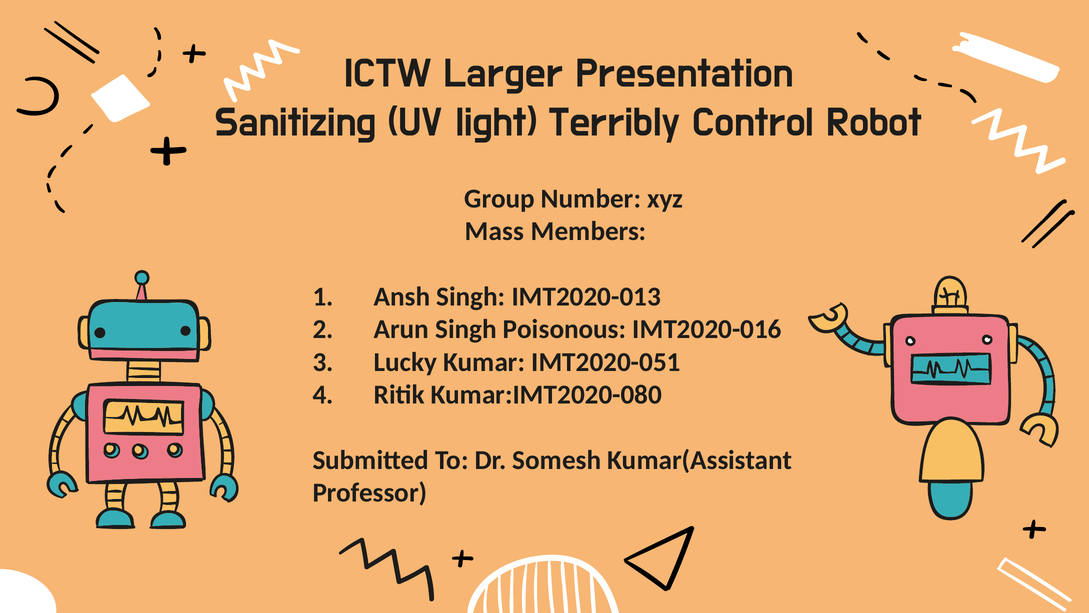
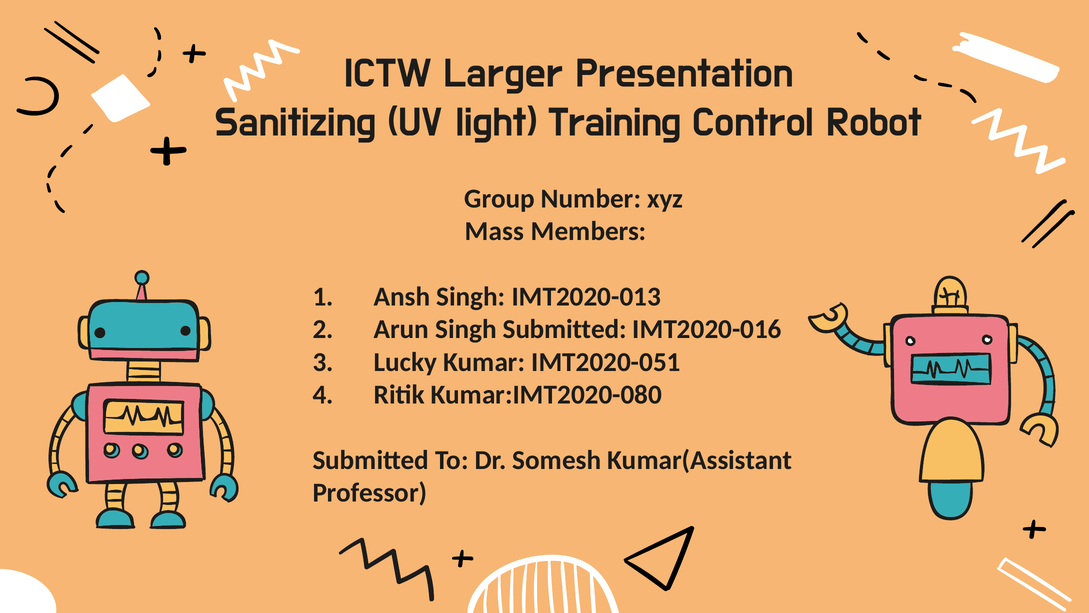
Terribly: Terribly -> Training (615, 122)
Singh Poisonous: Poisonous -> Submitted (565, 329)
